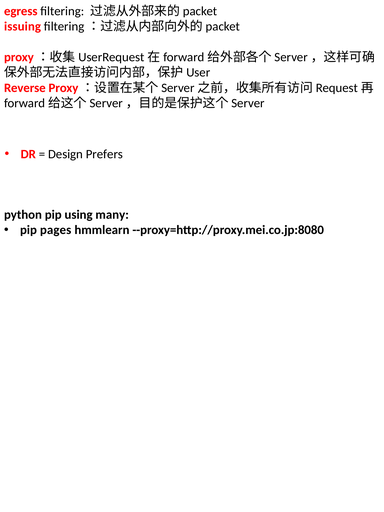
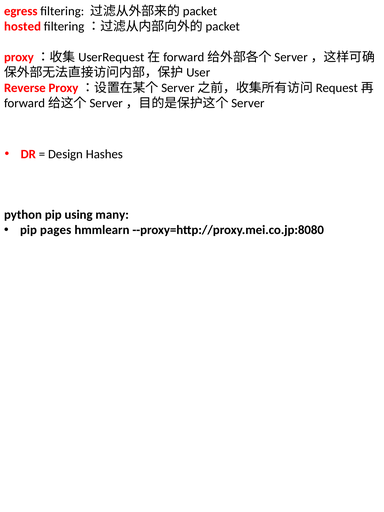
issuing: issuing -> hosted (23, 26)
Prefers: Prefers -> Hashes (104, 154)
